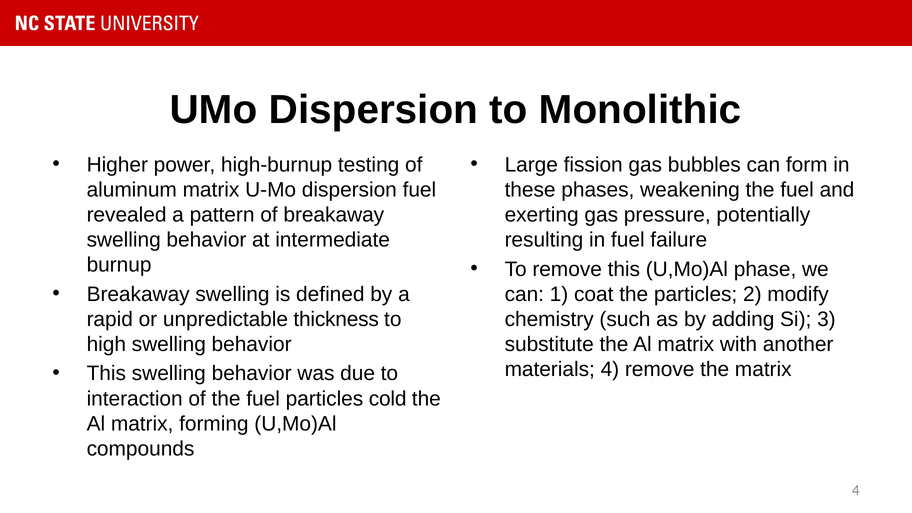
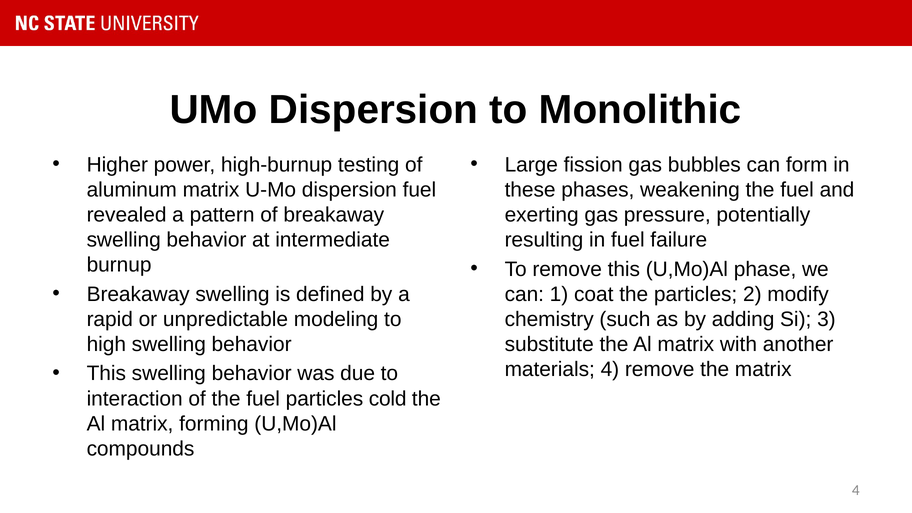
thickness: thickness -> modeling (336, 319)
